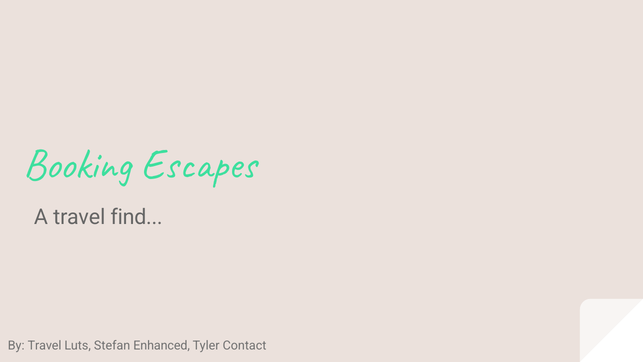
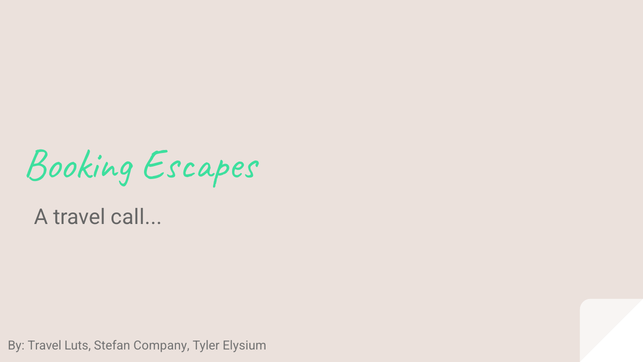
find: find -> call (136, 217)
Enhanced: Enhanced -> Company (161, 345)
Contact: Contact -> Elysium (245, 345)
